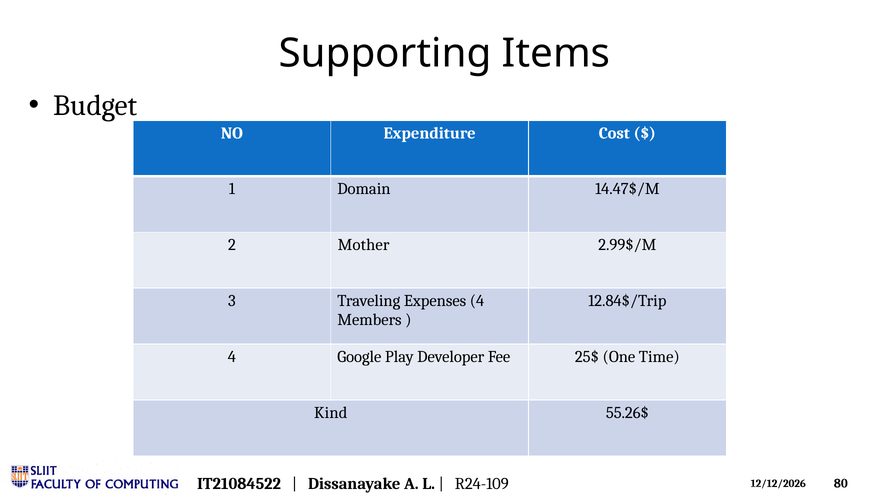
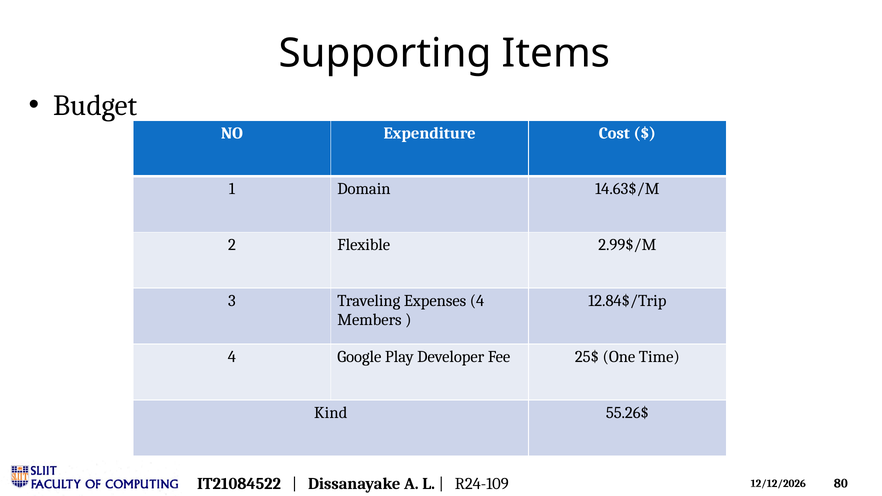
14.47$/M: 14.47$/M -> 14.63$/M (627, 189)
Mother: Mother -> Flexible (364, 245)
